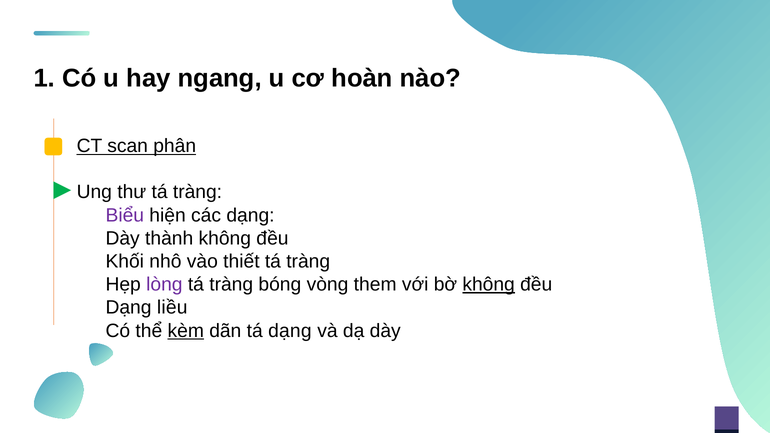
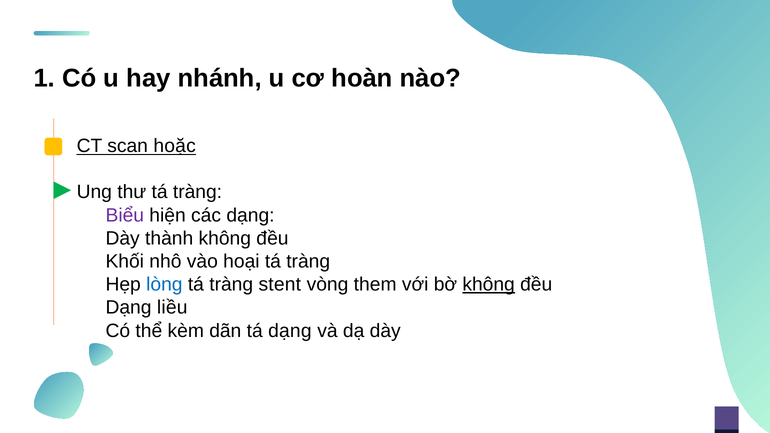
ngang: ngang -> nhánh (220, 78)
phân: phân -> hoặc (175, 146)
thiết: thiết -> hoại (241, 261)
lòng colour: purple -> blue (164, 285)
bóng: bóng -> stent (280, 285)
kèm underline: present -> none (186, 331)
